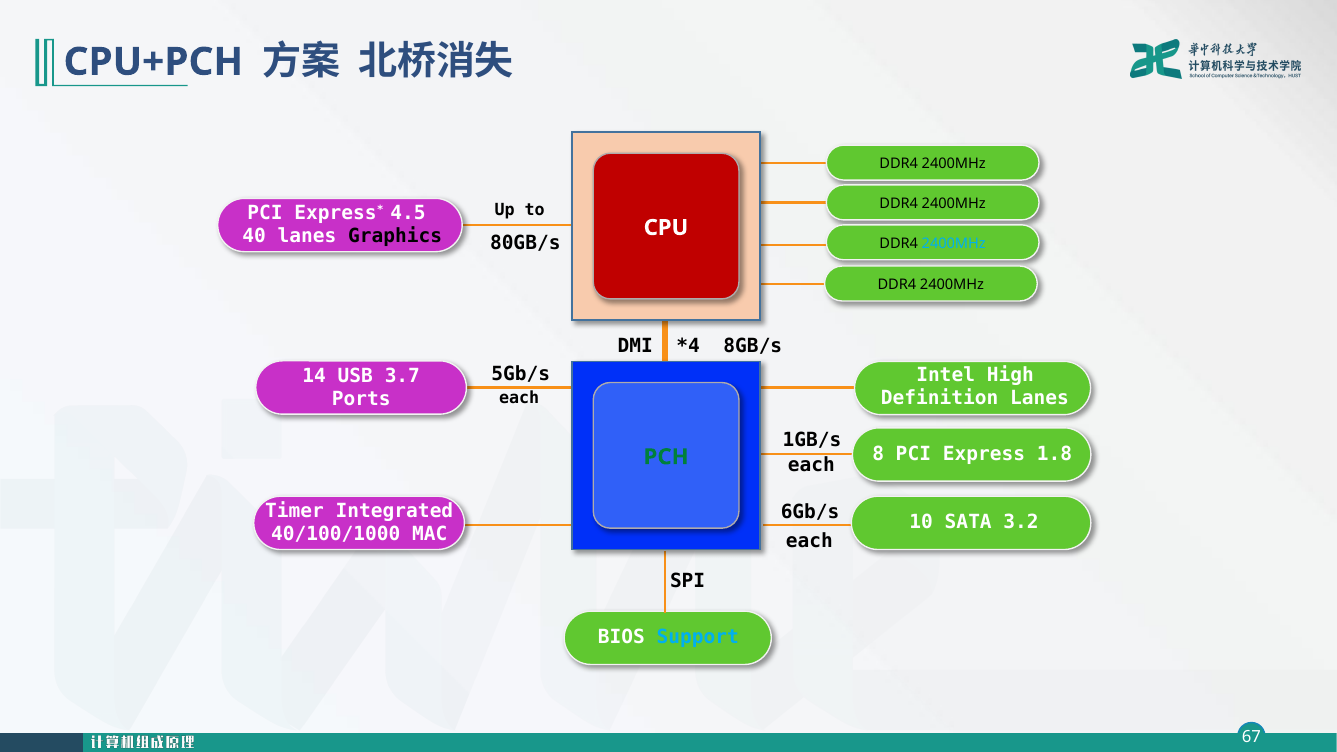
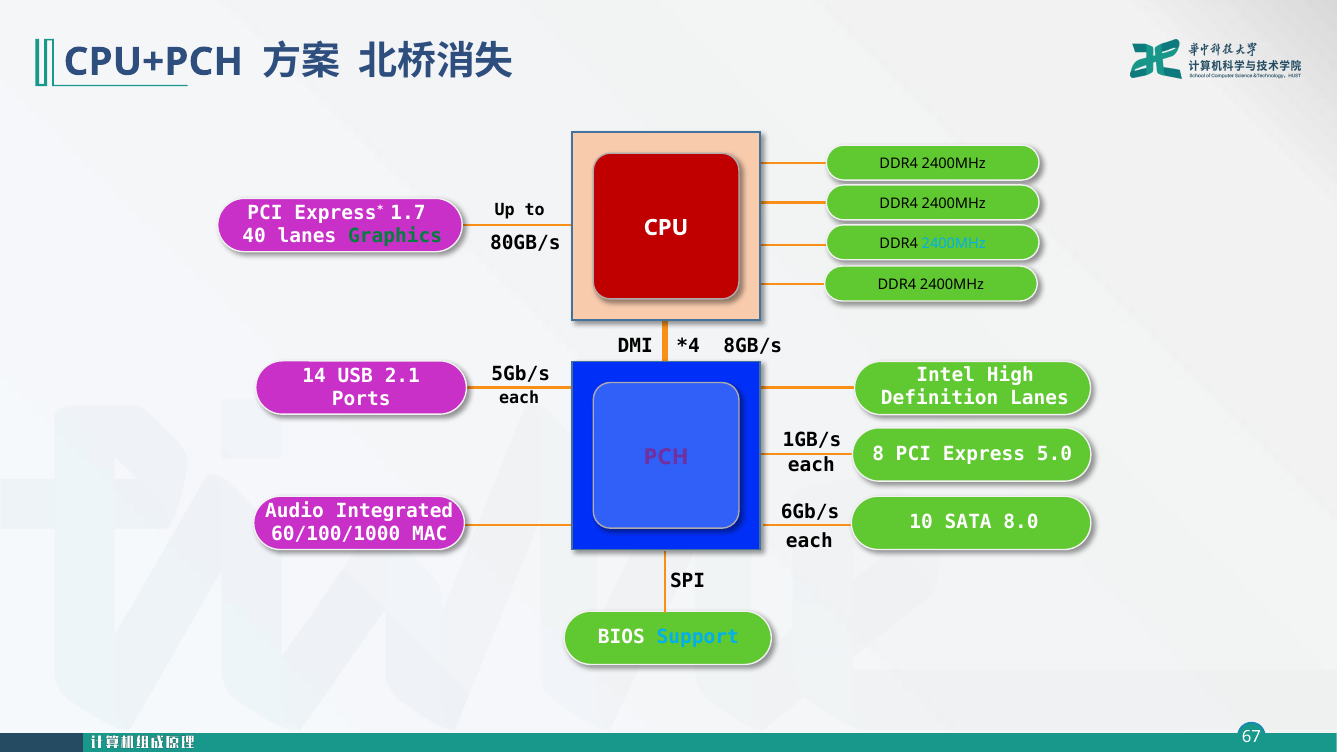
4.5: 4.5 -> 1.7 (408, 213)
Graphics colour: black -> green (395, 237)
3.7: 3.7 -> 2.1 (402, 376)
1.8: 1.8 -> 5.0 (1055, 454)
PCH colour: green -> purple (666, 457)
Timer: Timer -> Audio (295, 511)
3.2: 3.2 -> 8.0 (1021, 522)
40/100/1000: 40/100/1000 -> 60/100/1000 (336, 535)
